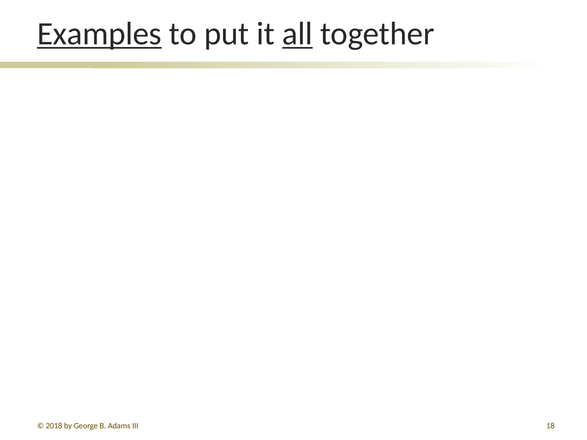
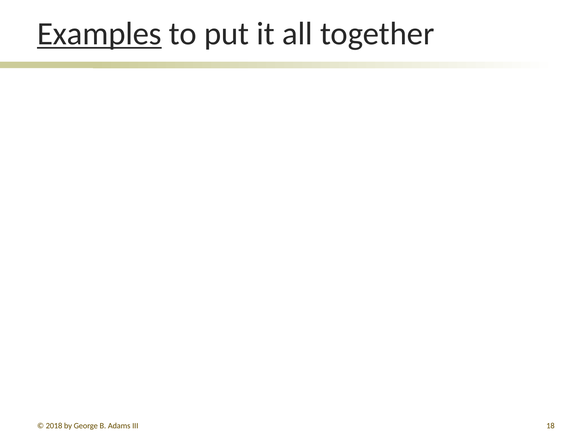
all underline: present -> none (297, 34)
